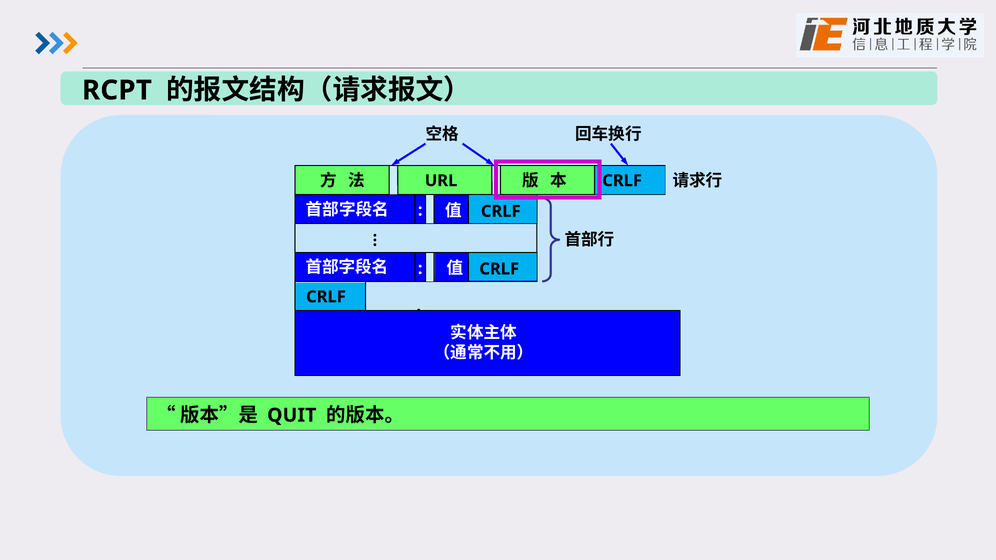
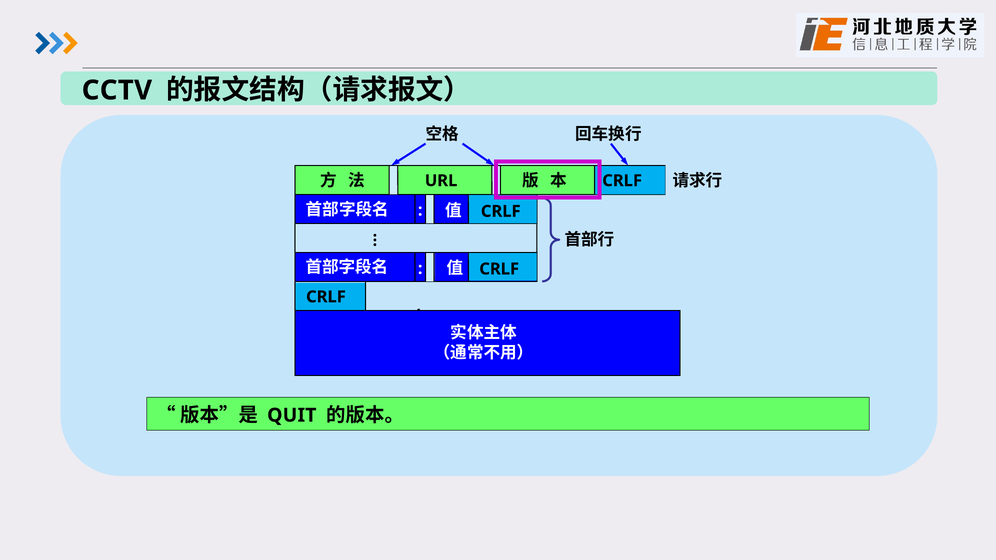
RCPT: RCPT -> CCTV (117, 90)
